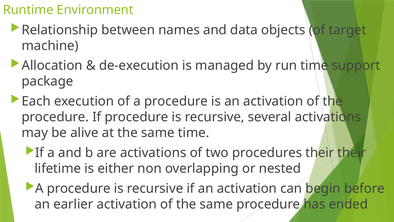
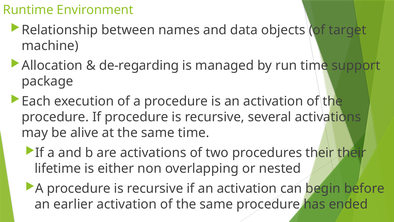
de-execution: de-execution -> de-regarding (139, 66)
